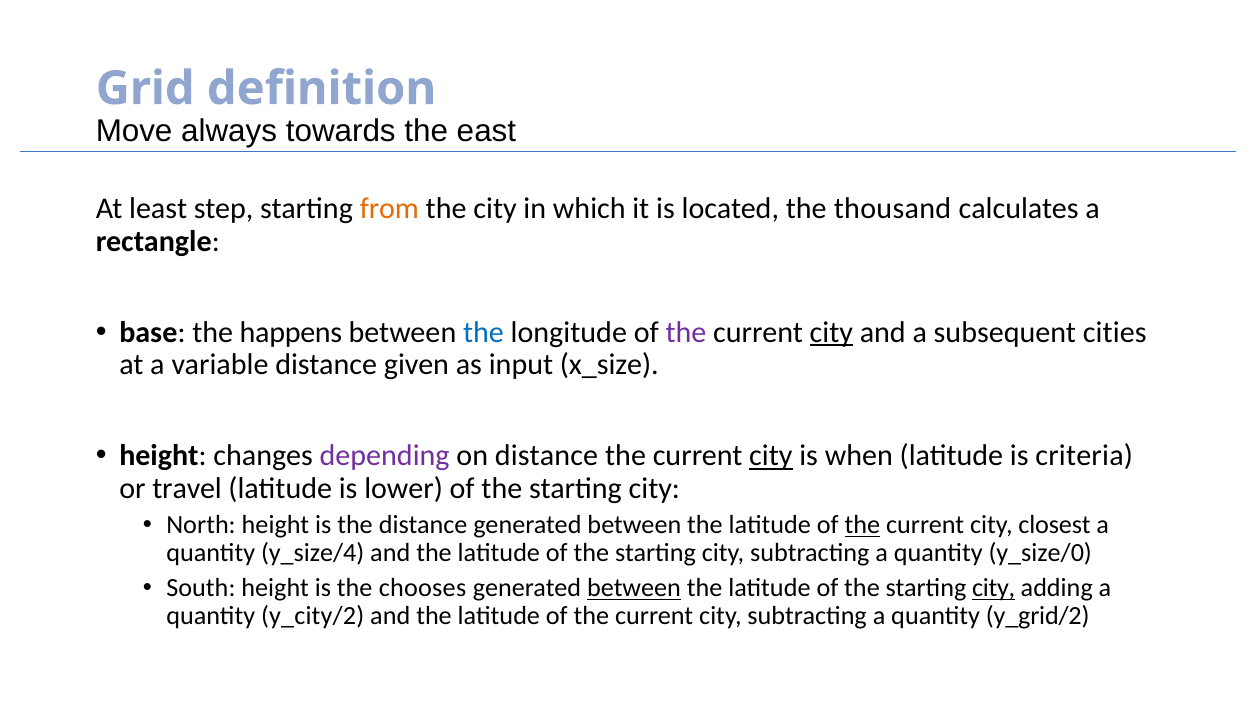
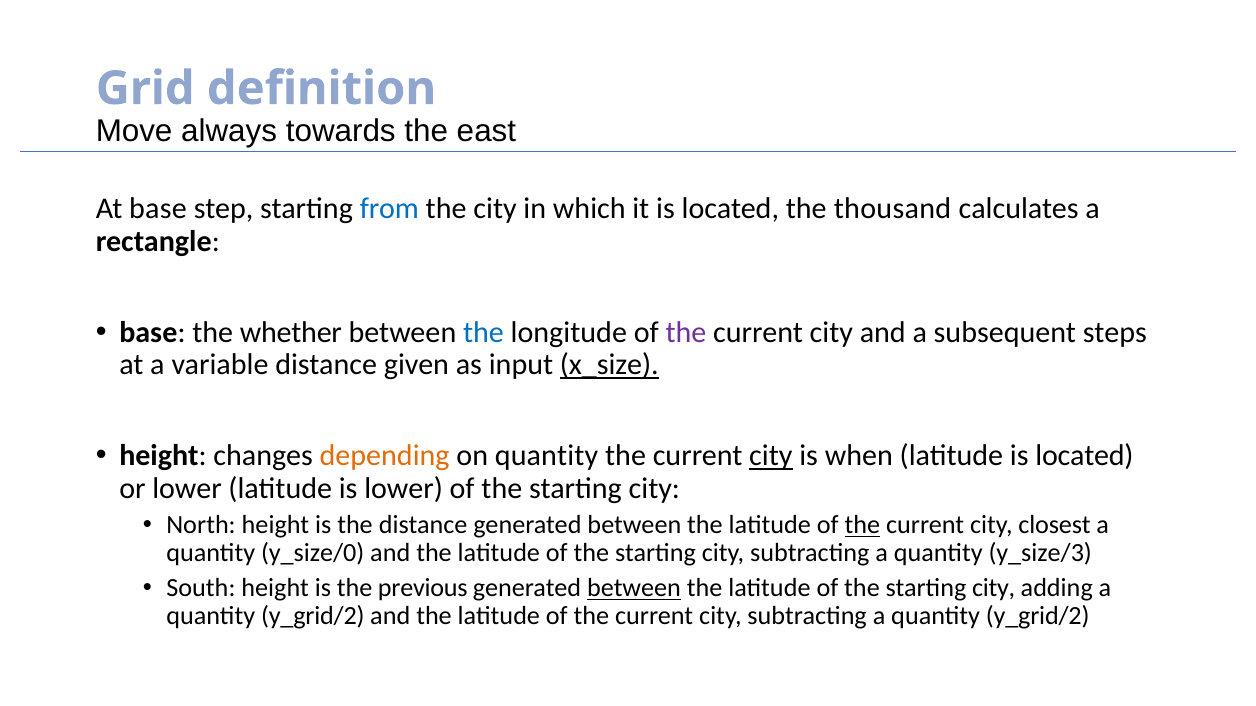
At least: least -> base (158, 209)
from colour: orange -> blue (389, 209)
happens: happens -> whether (291, 332)
city underline: present -> none (831, 332)
cities: cities -> steps (1115, 332)
x_size underline: none -> present (609, 365)
depending colour: purple -> orange (385, 456)
on distance: distance -> quantity (547, 456)
latitude is criteria: criteria -> located (1084, 456)
or travel: travel -> lower (187, 489)
y_size/4: y_size/4 -> y_size/0 (313, 554)
y_size/0: y_size/0 -> y_size/3 (1040, 554)
chooses: chooses -> previous (423, 589)
city underline: present -> none (994, 589)
y_city/2: y_city/2 -> y_grid/2 (313, 617)
